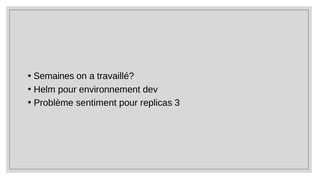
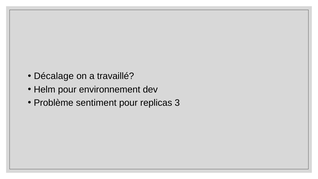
Semaines: Semaines -> Décalage (54, 76)
